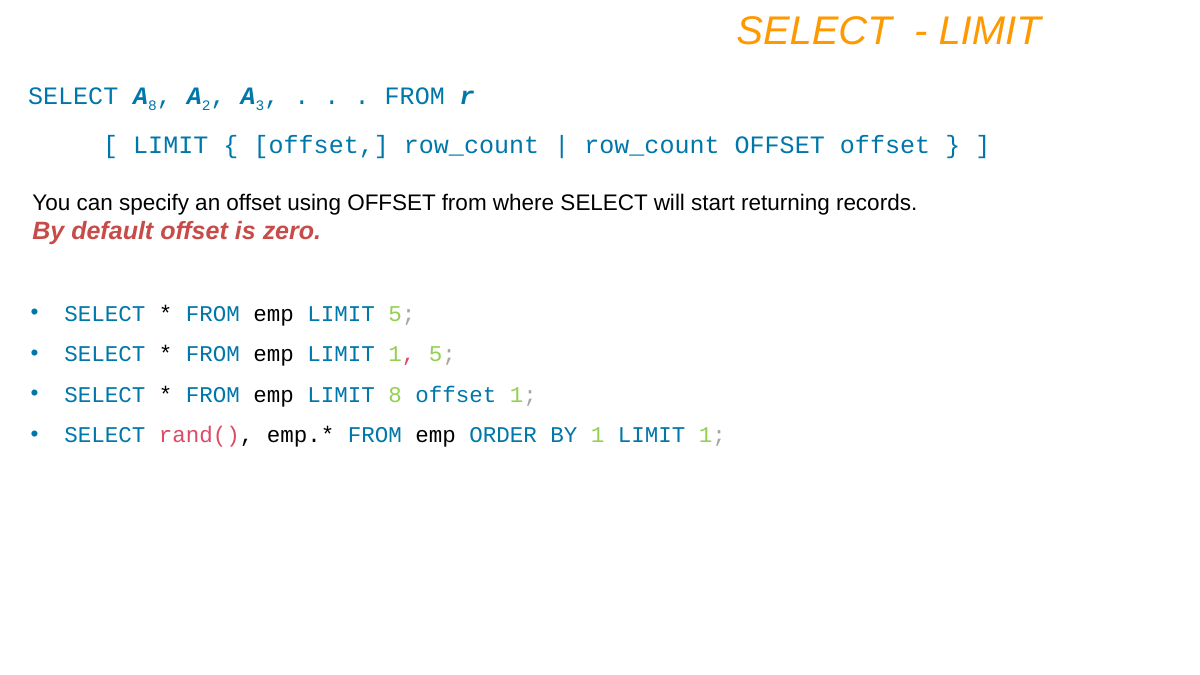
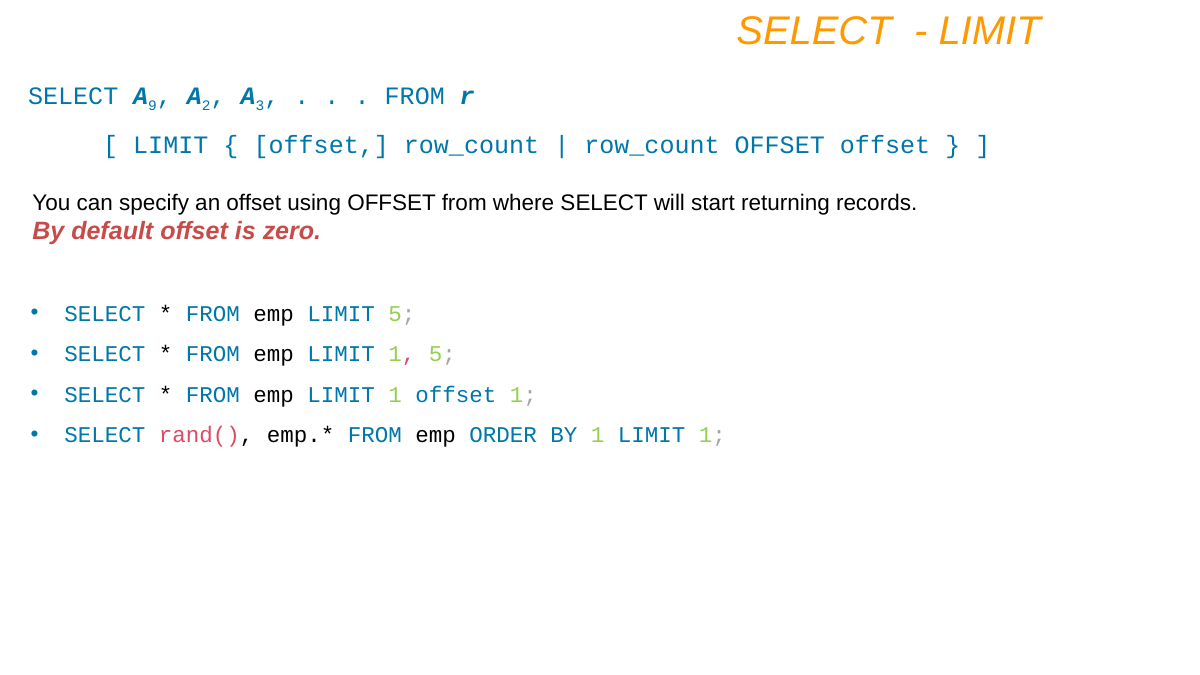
8: 8 -> 9 (153, 106)
8: 8 -> 1 (395, 395)
